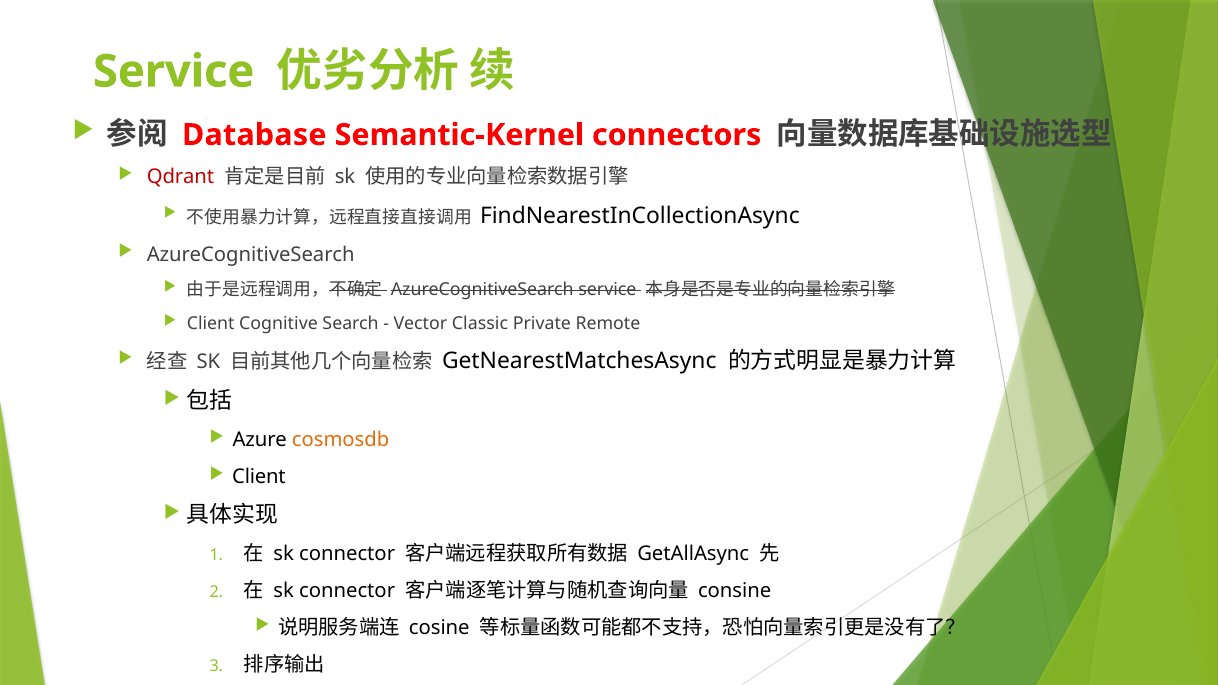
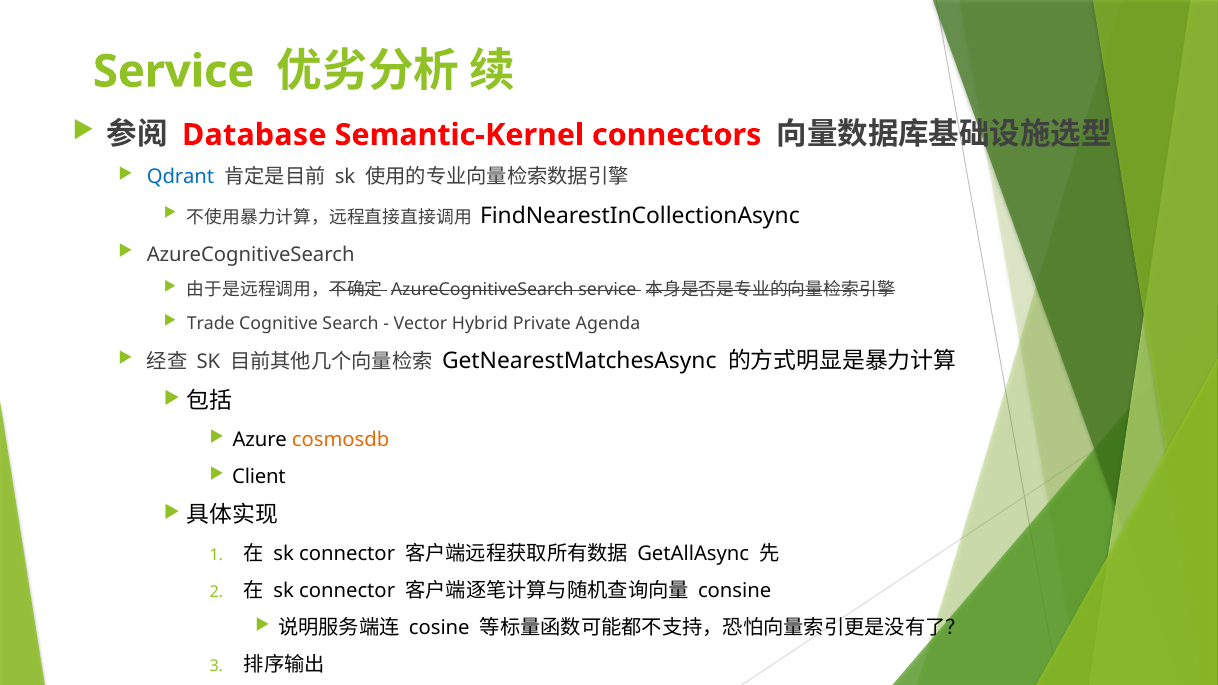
Qdrant colour: red -> blue (181, 177)
Client: Client -> Trade (211, 324)
Classic: Classic -> Hybrid (480, 324)
Remote: Remote -> Agenda (608, 324)
